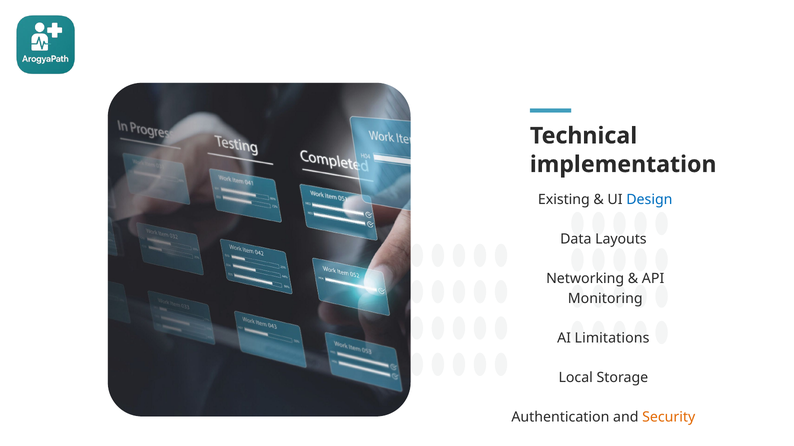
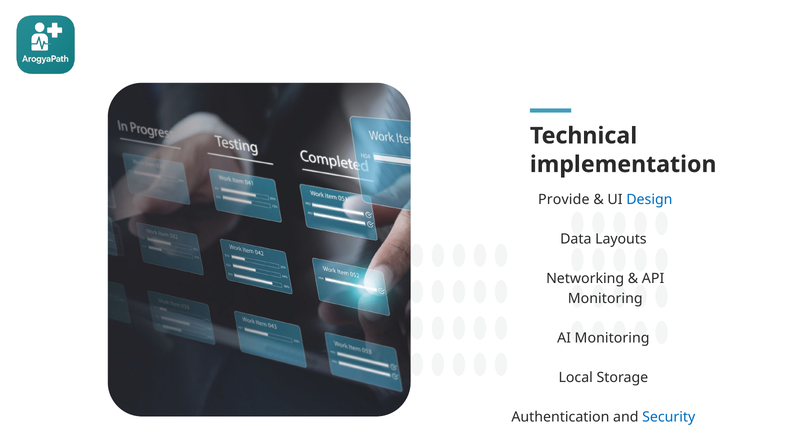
Existing: Existing -> Provide (564, 200)
AI Limitations: Limitations -> Monitoring (612, 338)
Security colour: orange -> blue (669, 418)
